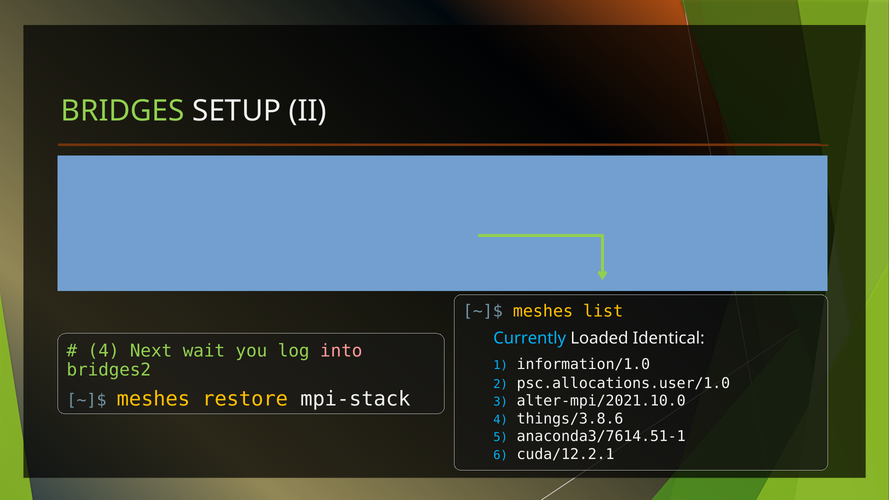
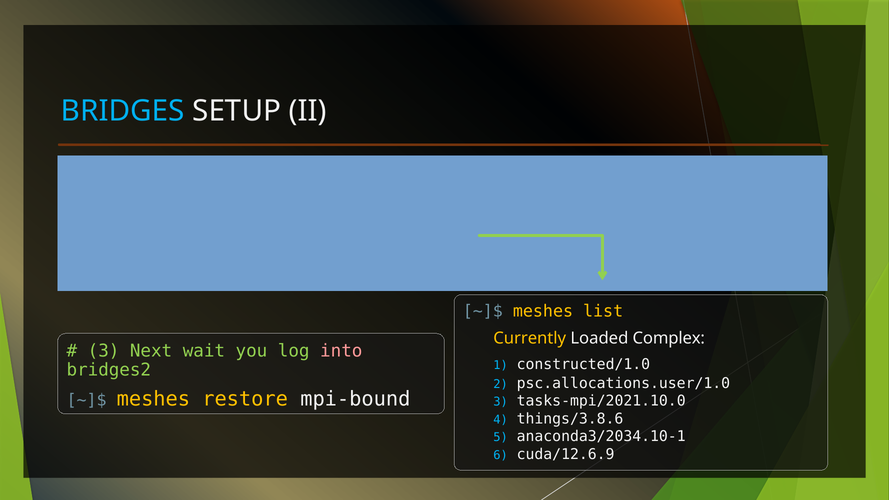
BRIDGES colour: light green -> light blue (123, 111)
Currently colour: light blue -> yellow (530, 339)
Identical: Identical -> Complex (669, 339)
4: 4 -> 3 (104, 351)
information/1.0: information/1.0 -> constructed/1.0 (583, 364)
mpi-stack: mpi-stack -> mpi-bound (355, 399)
alter-mpi/2021.10.0: alter-mpi/2021.10.0 -> tasks-mpi/2021.10.0 (601, 401)
anaconda3/7614.51-1: anaconda3/7614.51-1 -> anaconda3/2034.10-1 (601, 437)
cuda/12.2.1: cuda/12.2.1 -> cuda/12.6.9 (566, 454)
